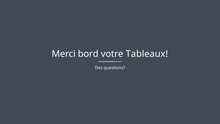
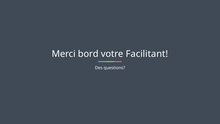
Tableaux: Tableaux -> Facilitant (147, 54)
